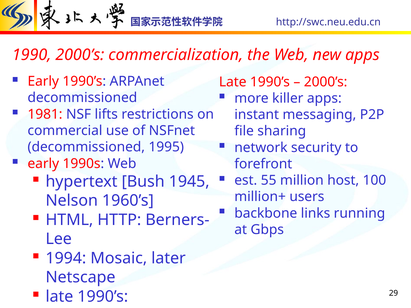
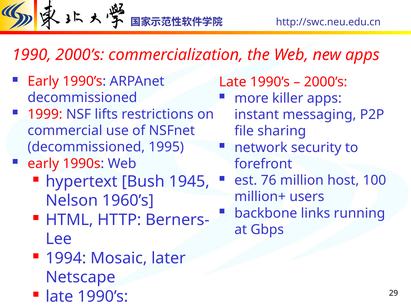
1981: 1981 -> 1999 (45, 114)
55: 55 -> 76 (269, 181)
